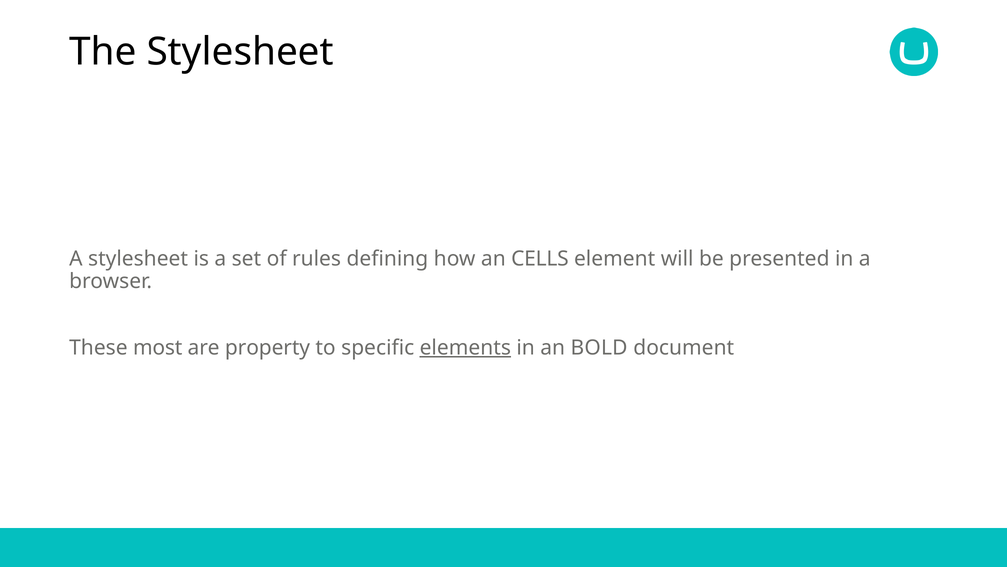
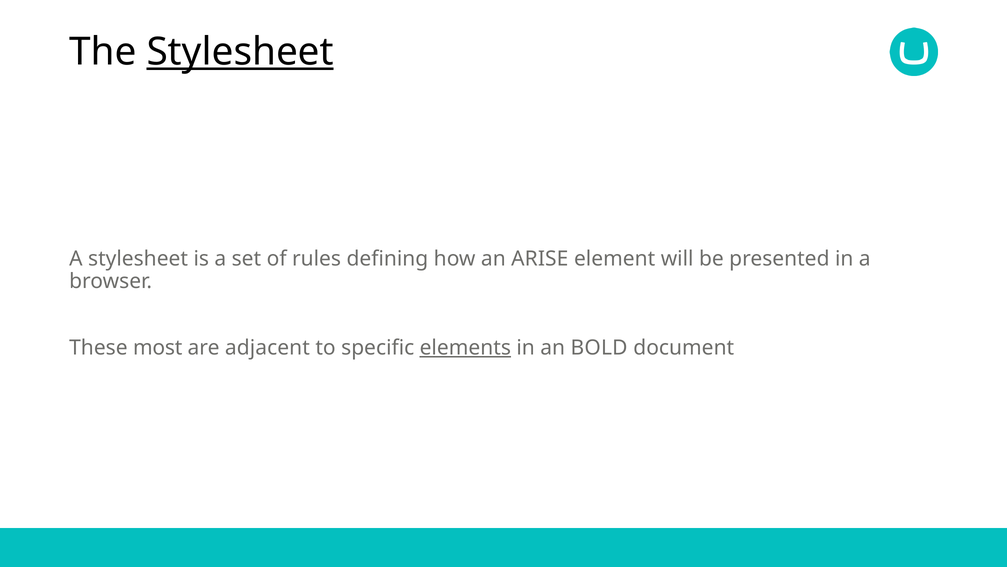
Stylesheet underline: none -> present (240, 52)
CELLS: CELLS -> ARISE (540, 258)
property: property -> adjacent (267, 347)
